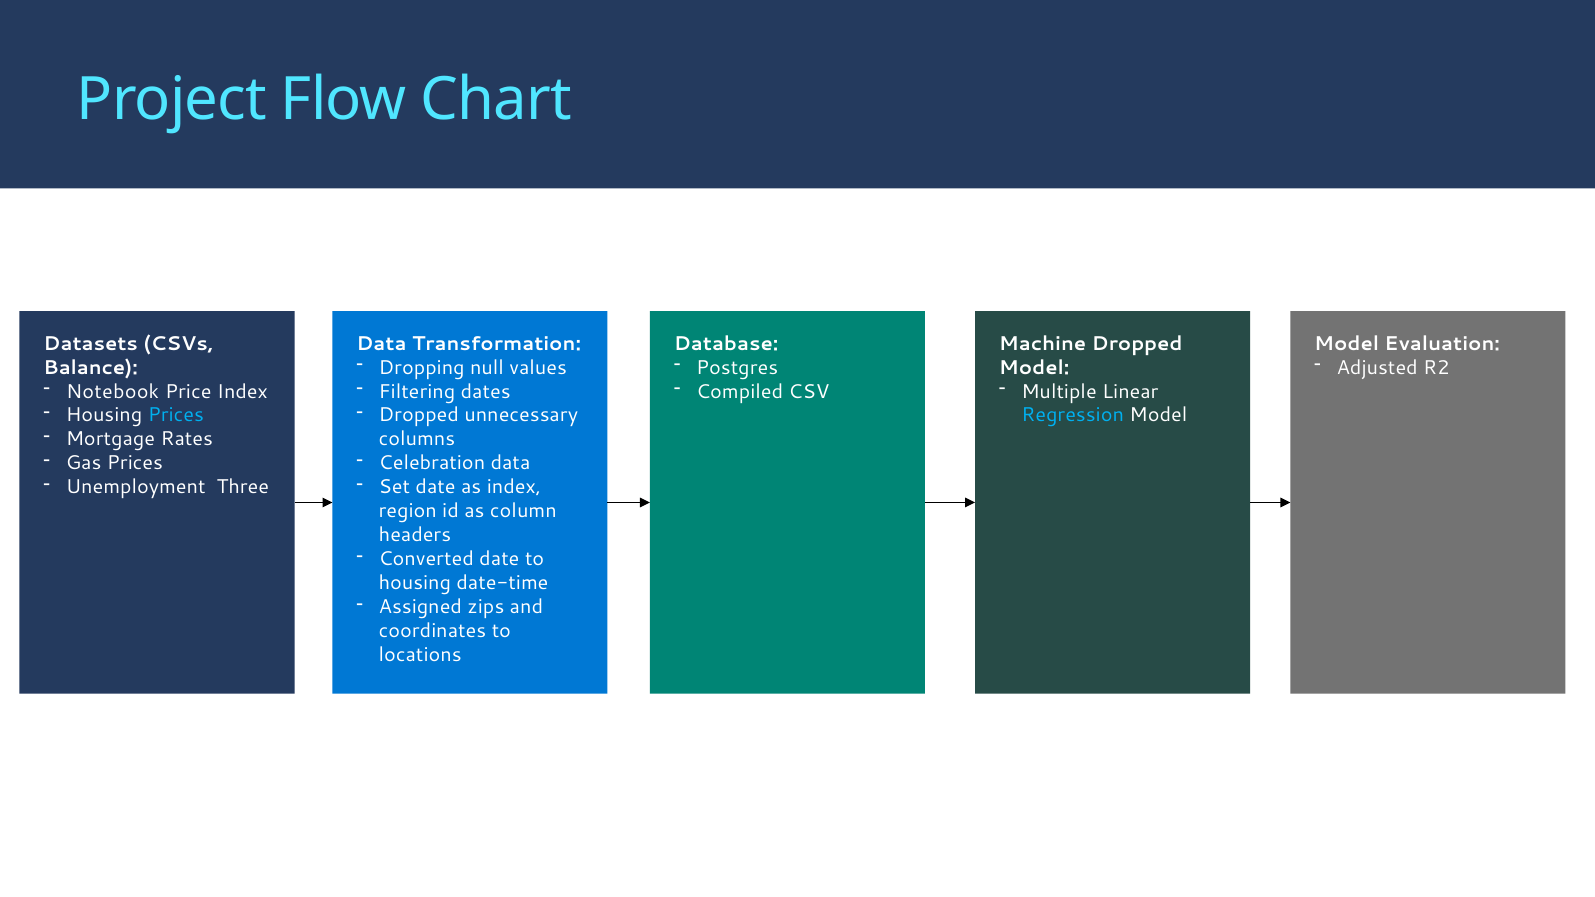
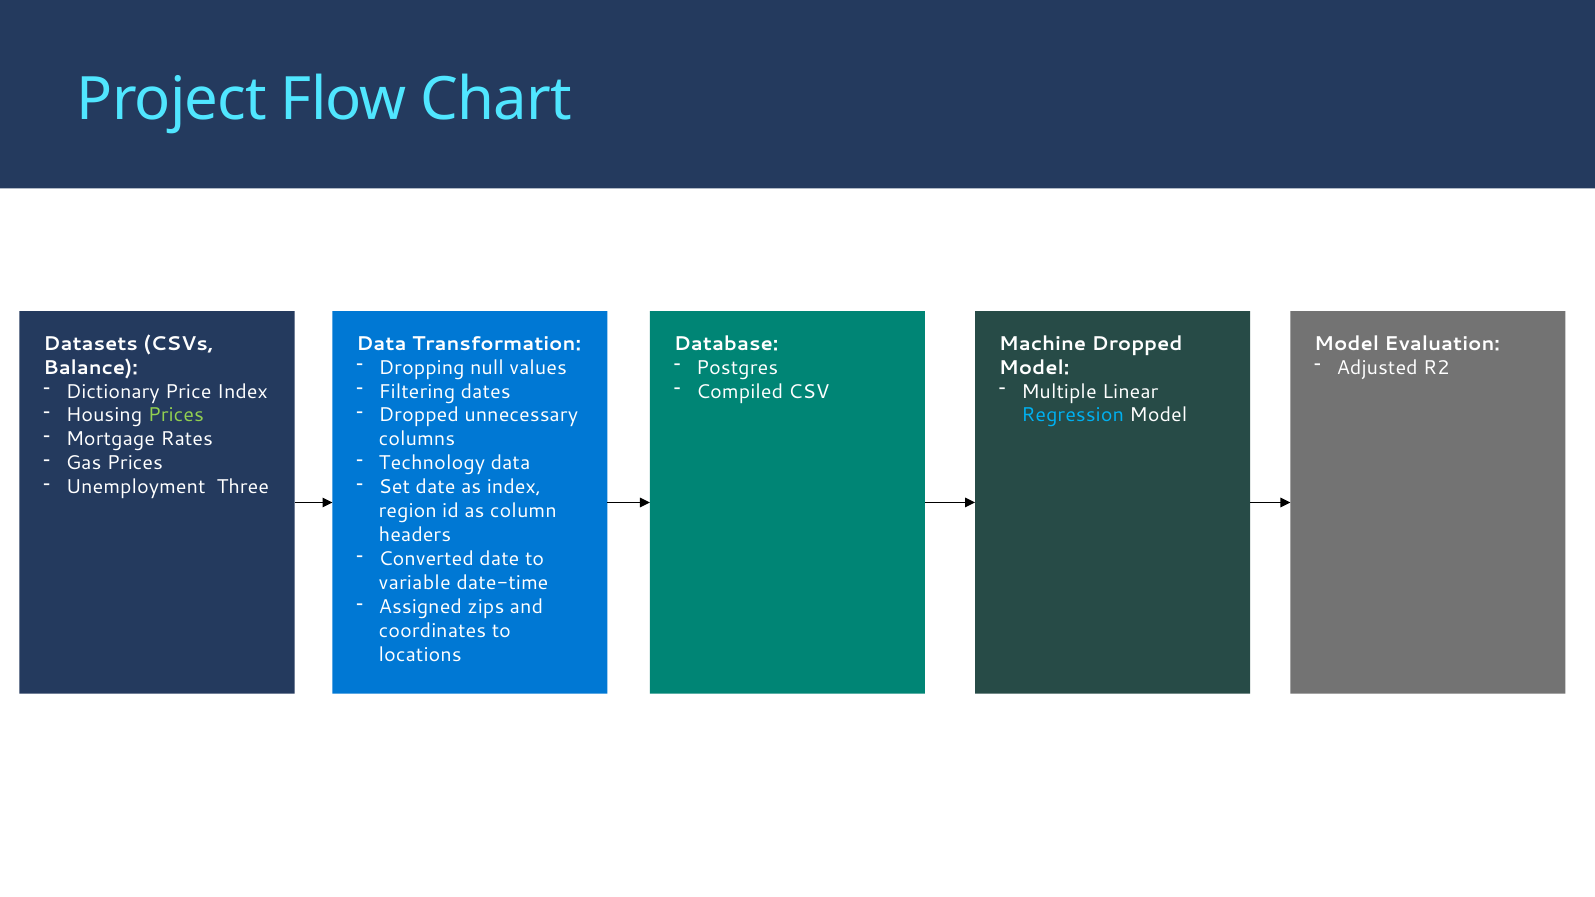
Notebook: Notebook -> Dictionary (113, 392)
Prices colour: light blue -> light green (176, 416)
Celebration: Celebration -> Technology (432, 463)
housing: housing -> variable (415, 583)
